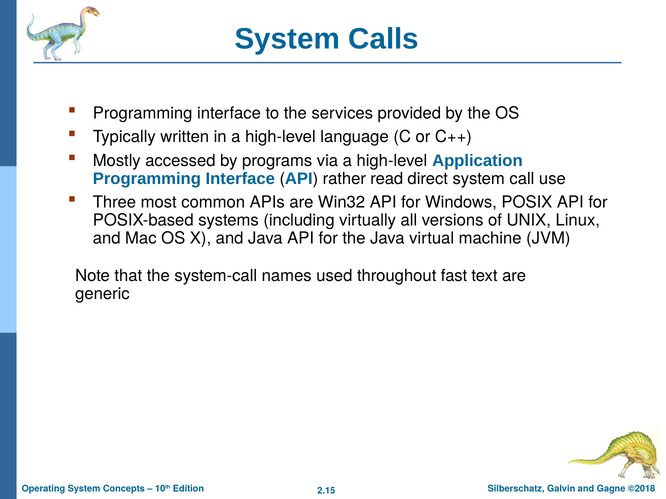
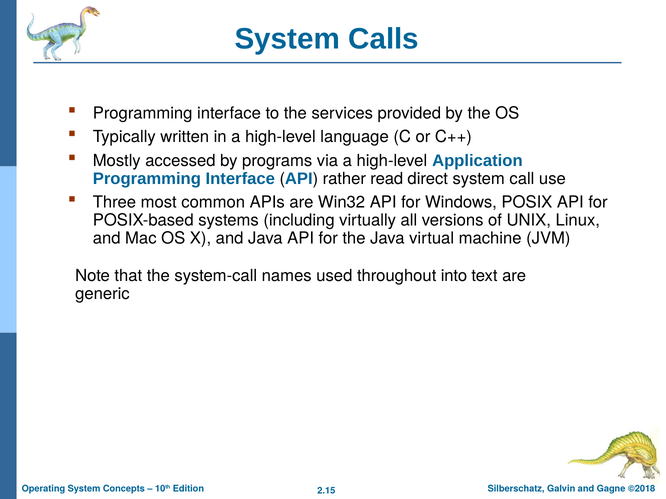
fast: fast -> into (454, 276)
